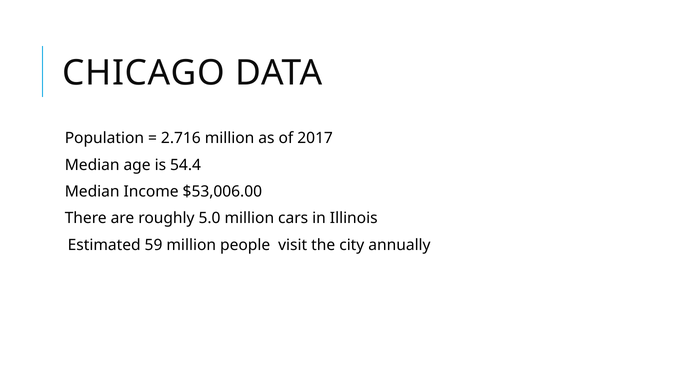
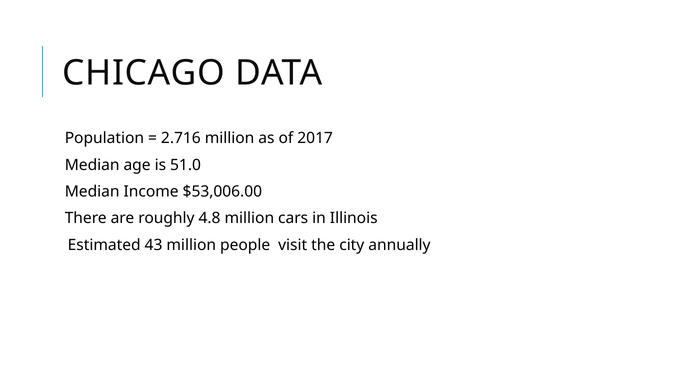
54.4: 54.4 -> 51.0 (186, 165)
5.0: 5.0 -> 4.8 (210, 219)
59: 59 -> 43 (154, 245)
